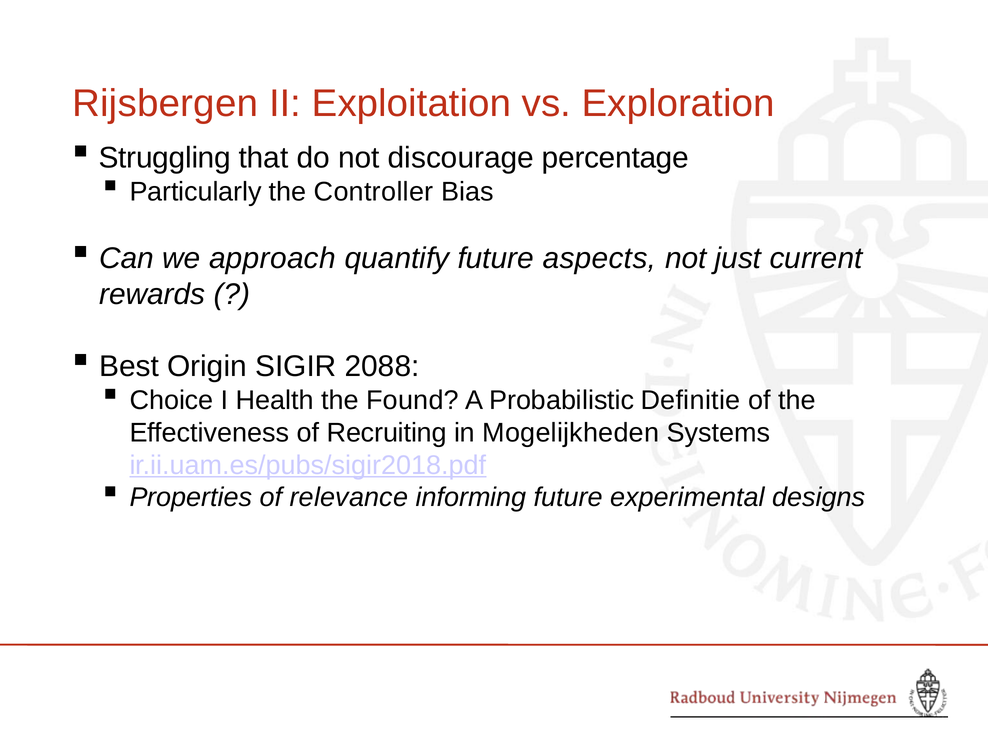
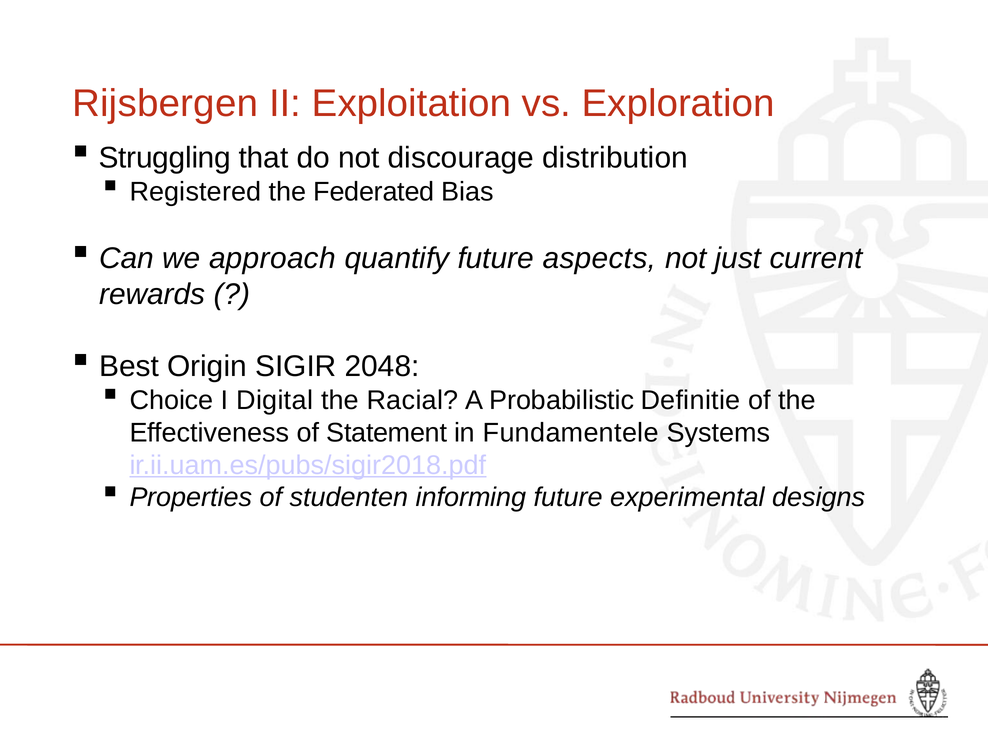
percentage: percentage -> distribution (615, 158)
Particularly: Particularly -> Registered (195, 192)
Controller: Controller -> Federated (374, 192)
2088: 2088 -> 2048 (382, 366)
Health: Health -> Digital (275, 400)
Found: Found -> Racial (413, 400)
Recruiting: Recruiting -> Statement (387, 433)
Mogelijkheden: Mogelijkheden -> Fundamentele (571, 433)
relevance: relevance -> studenten (349, 498)
